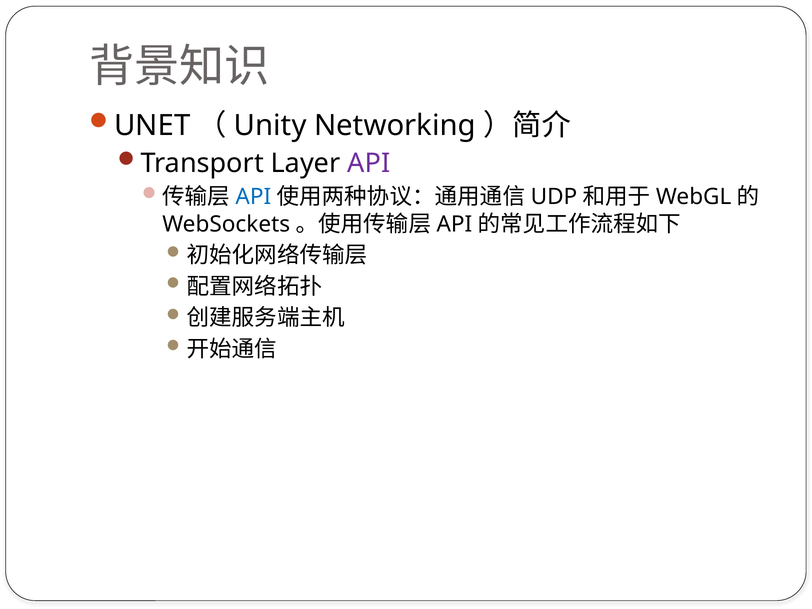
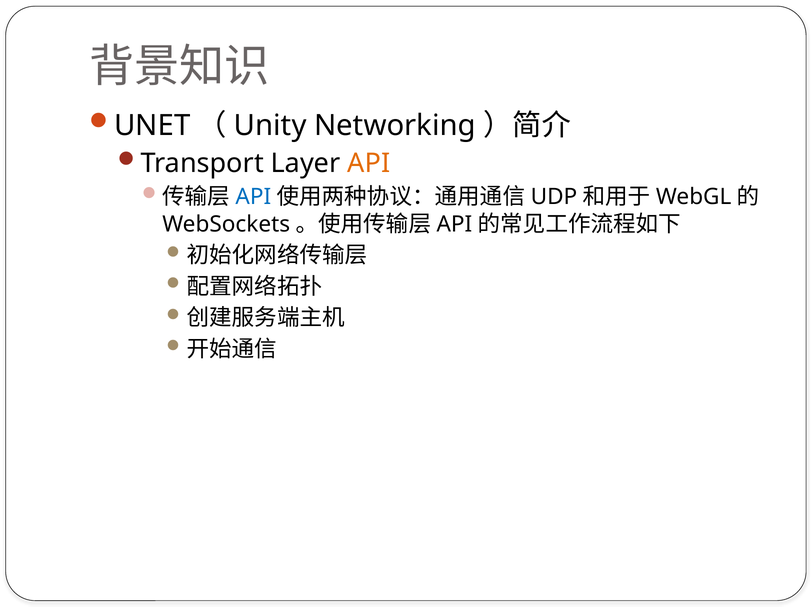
API colour: purple -> orange (369, 163)
